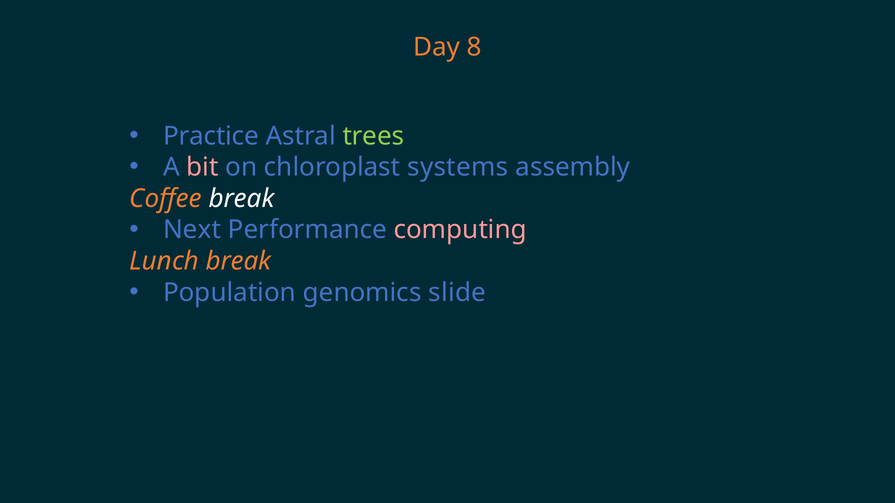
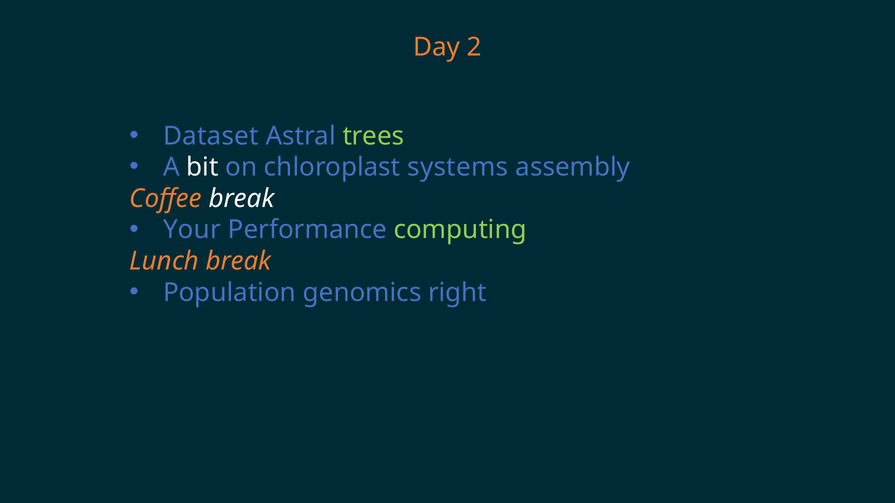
8: 8 -> 2 (474, 47)
Practice: Practice -> Dataset (211, 136)
bit colour: pink -> white (202, 167)
Next: Next -> Your (192, 230)
computing colour: pink -> light green (460, 230)
slide: slide -> right (457, 293)
